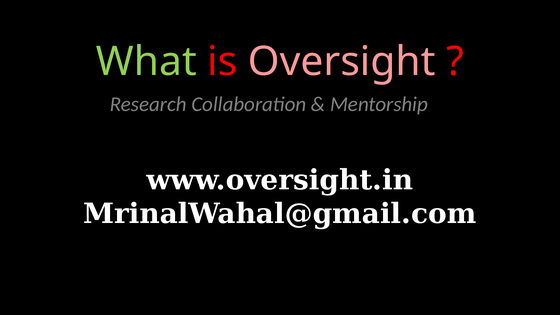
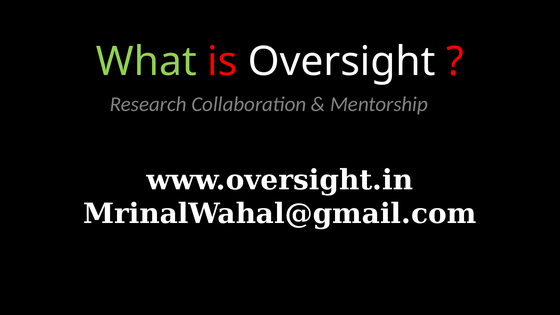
Oversight colour: pink -> white (342, 62)
